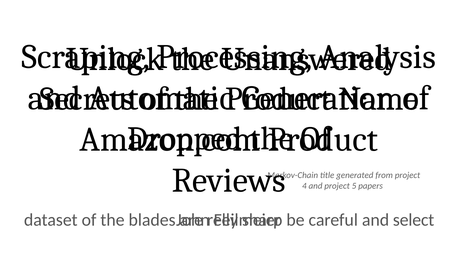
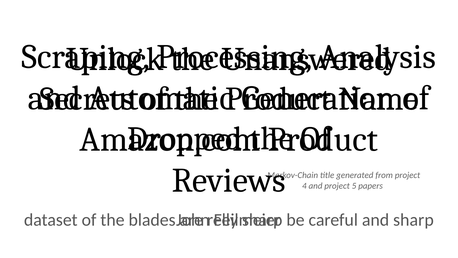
and select: select -> sharp (413, 220)
